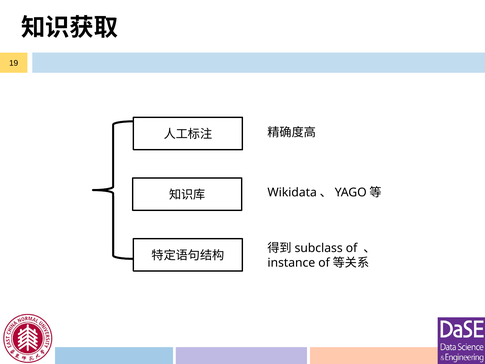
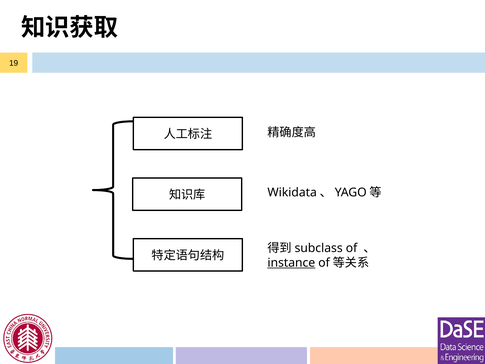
instance underline: none -> present (291, 263)
